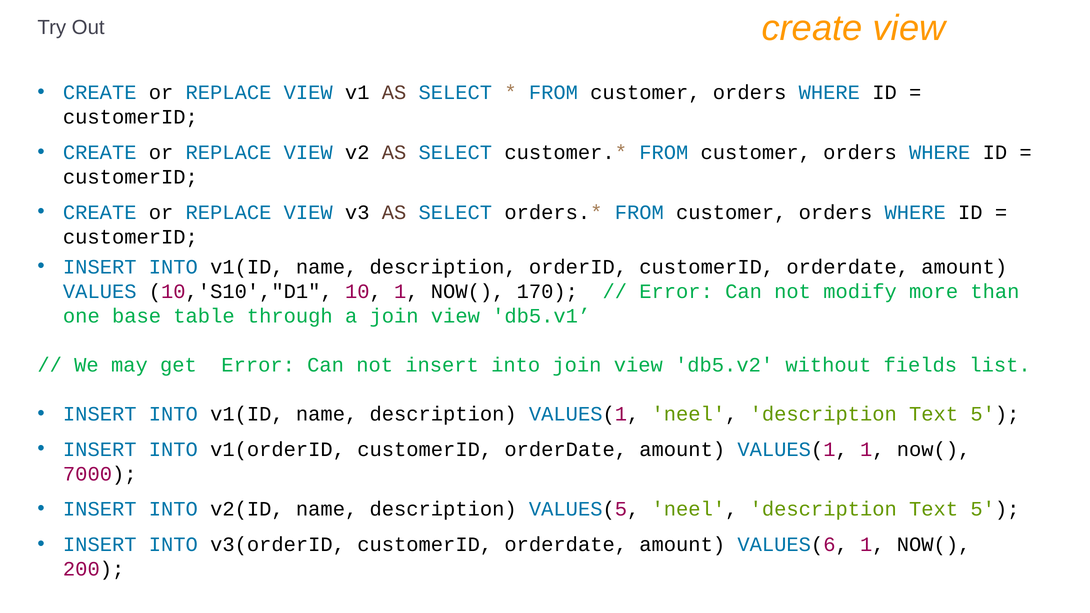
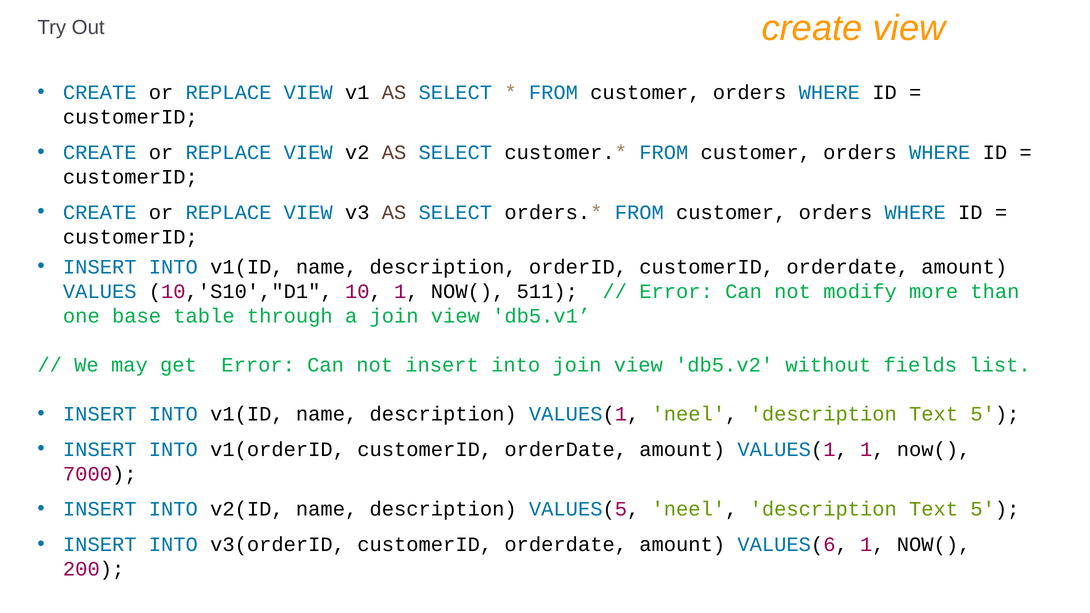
170: 170 -> 511 (547, 291)
